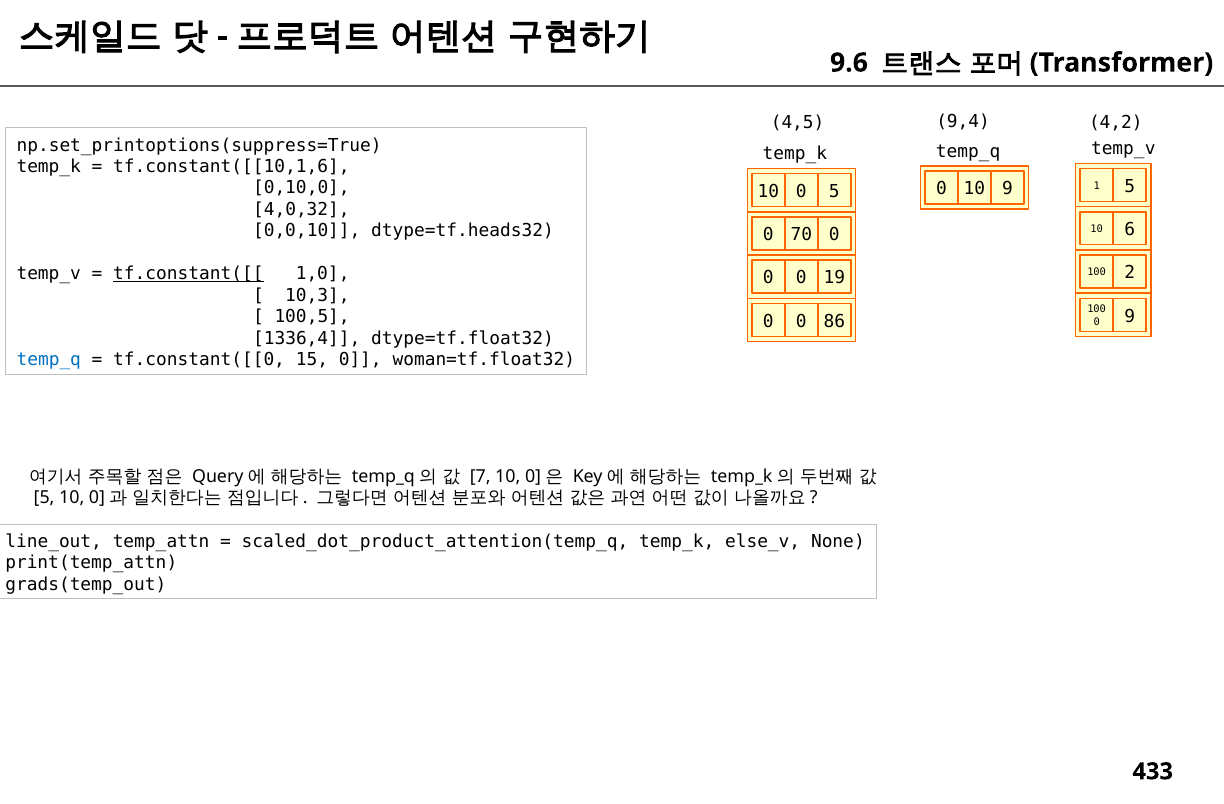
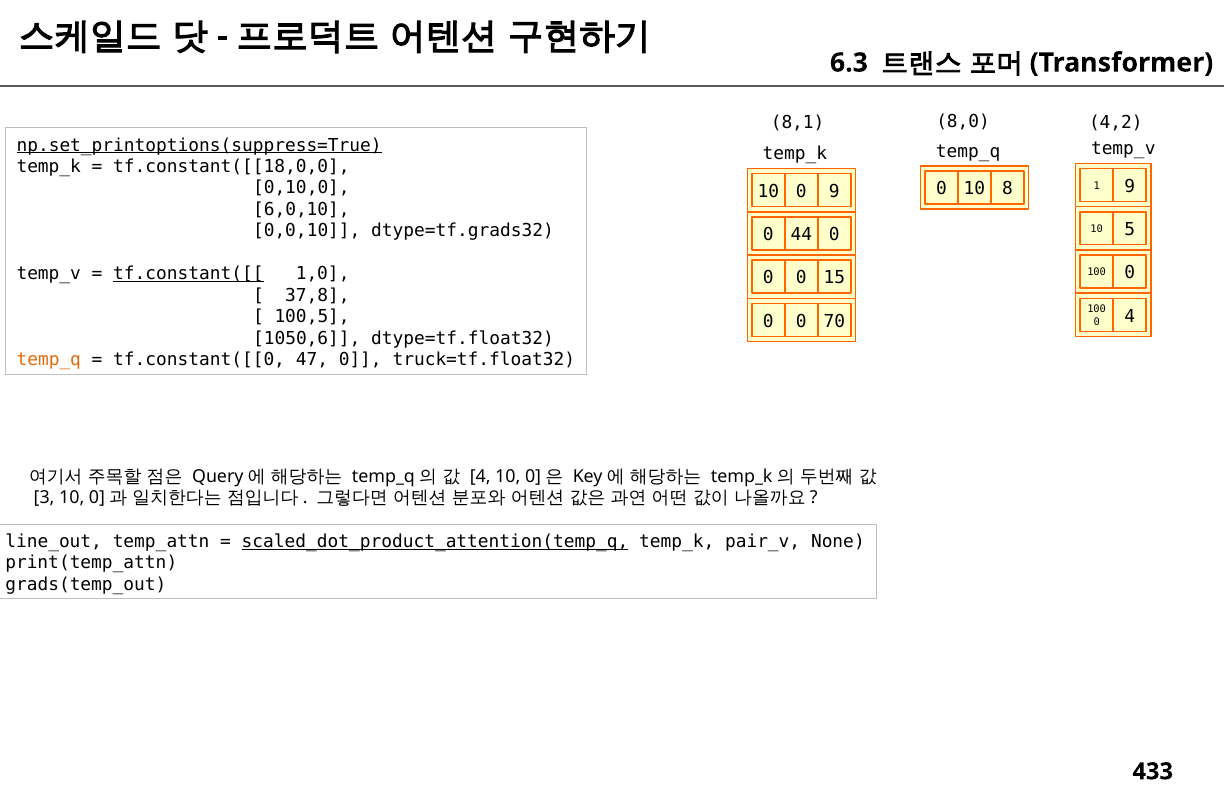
9.6: 9.6 -> 6.3 (849, 63)
9,4: 9,4 -> 8,0 (963, 121)
4,5: 4,5 -> 8,1 (798, 122)
np.set_printoptions(suppress=True underline: none -> present (199, 145)
tf.constant([[10,1,6: tf.constant([[10,1,6 -> tf.constant([[18,0,0 (231, 167)
10 9: 9 -> 8 (1007, 189)
1 5: 5 -> 9 (1130, 186)
0 5: 5 -> 9 (834, 191)
4,0,32: 4,0,32 -> 6,0,10 (301, 210)
dtype=tf.heads32: dtype=tf.heads32 -> dtype=tf.grads32 (463, 231)
6: 6 -> 5 (1130, 230)
70: 70 -> 44 (801, 235)
2: 2 -> 0 (1130, 273)
19: 19 -> 15 (834, 278)
10,3: 10,3 -> 37,8 (317, 295)
86: 86 -> 70 (834, 321)
0 9: 9 -> 4 (1130, 316)
1336,4: 1336,4 -> 1050,6 (307, 338)
temp_q colour: blue -> orange (49, 360)
15: 15 -> 47 (312, 360)
woman=tf.float32: woman=tf.float32 -> truck=tf.float32 (484, 360)
7: 7 -> 4 (480, 476)
5: 5 -> 3 (44, 498)
scaled_dot_product_attention(temp_q underline: none -> present (435, 541)
else_v: else_v -> pair_v (763, 541)
